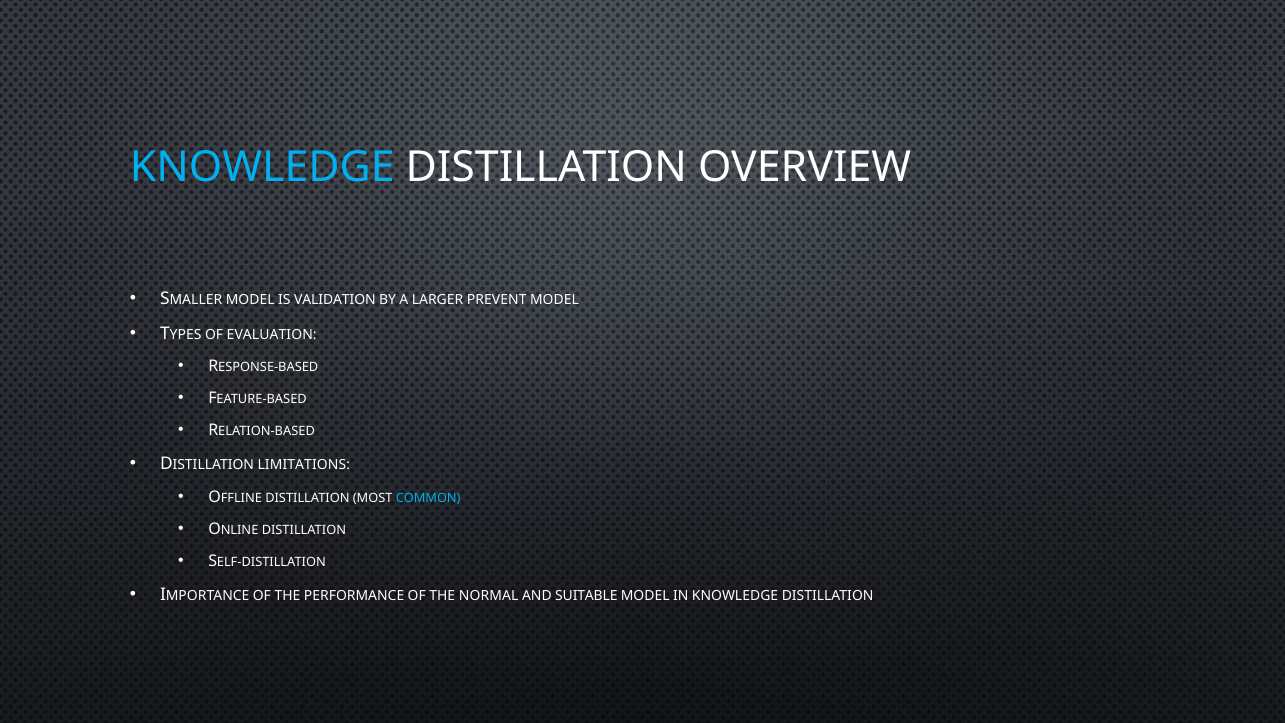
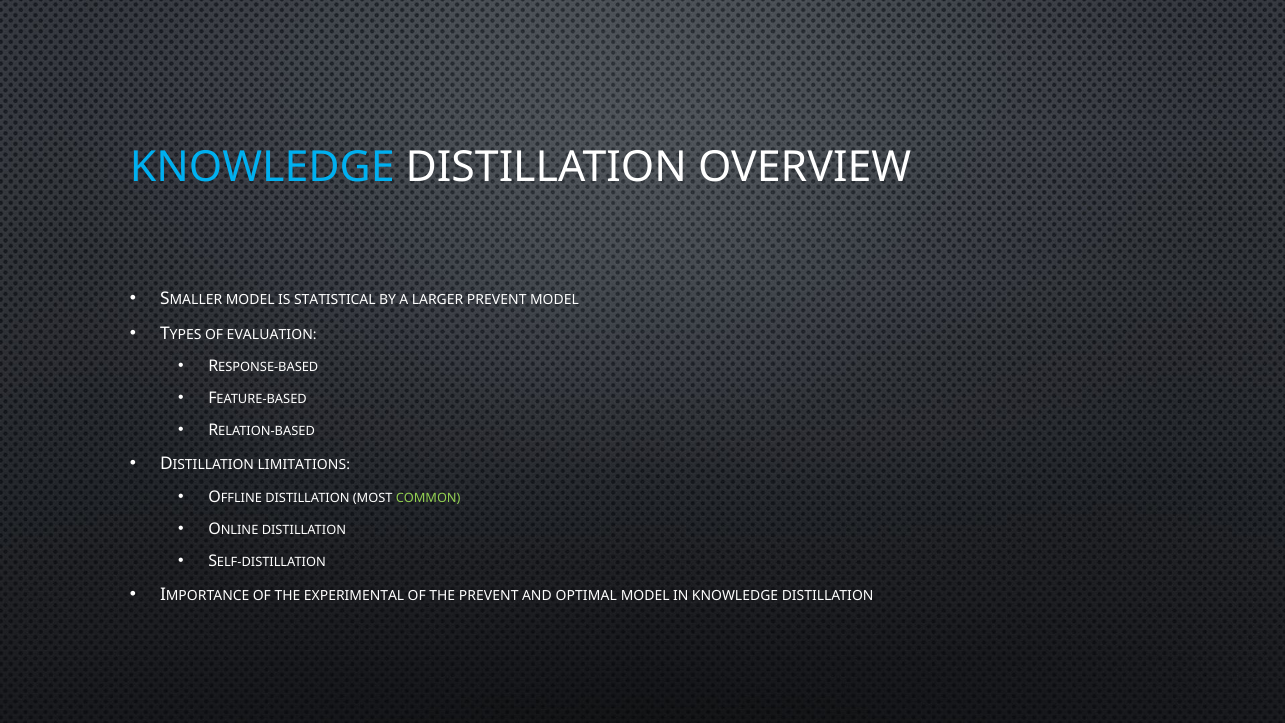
VALIDATION: VALIDATION -> STATISTICAL (335, 300)
COMMON colour: light blue -> light green (428, 498)
PERFORMANCE: PERFORMANCE -> EXPERIMENTAL (354, 596)
THE NORMAL: NORMAL -> PREVENT (489, 596)
SUITABLE: SUITABLE -> OPTIMAL (586, 596)
